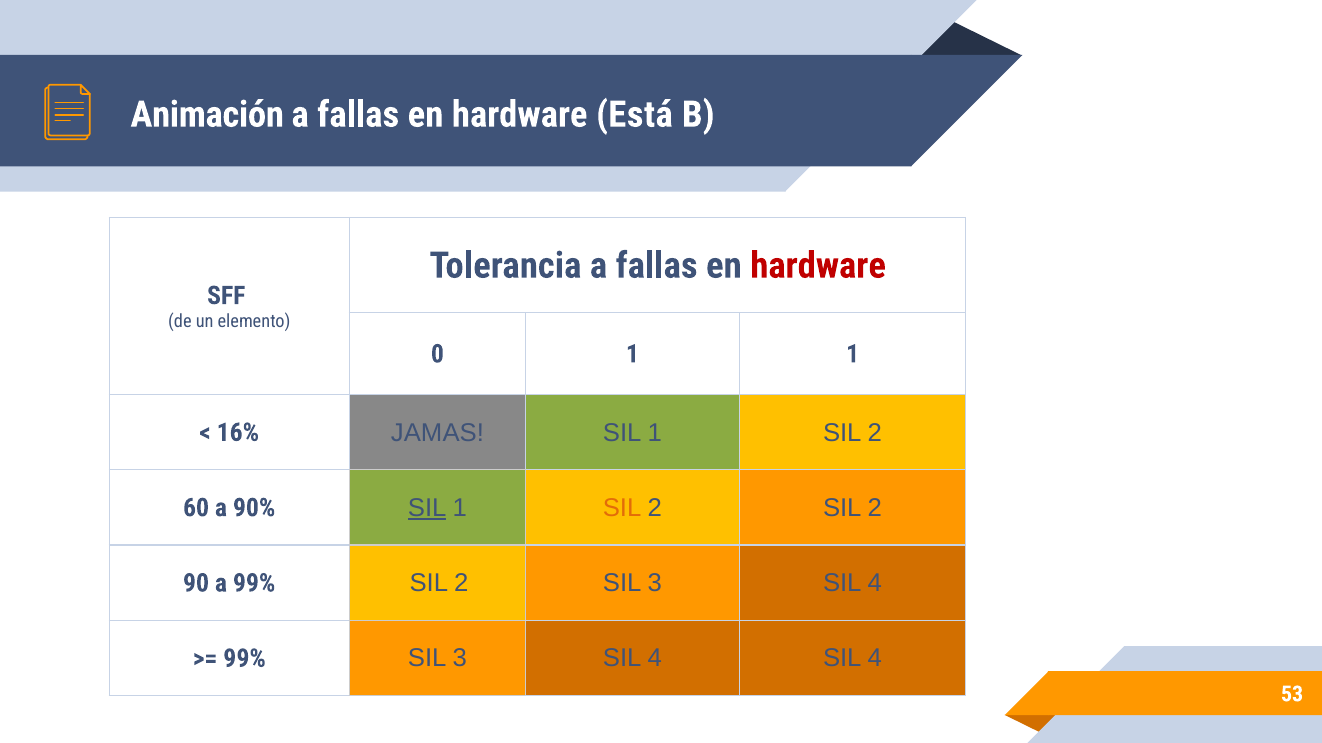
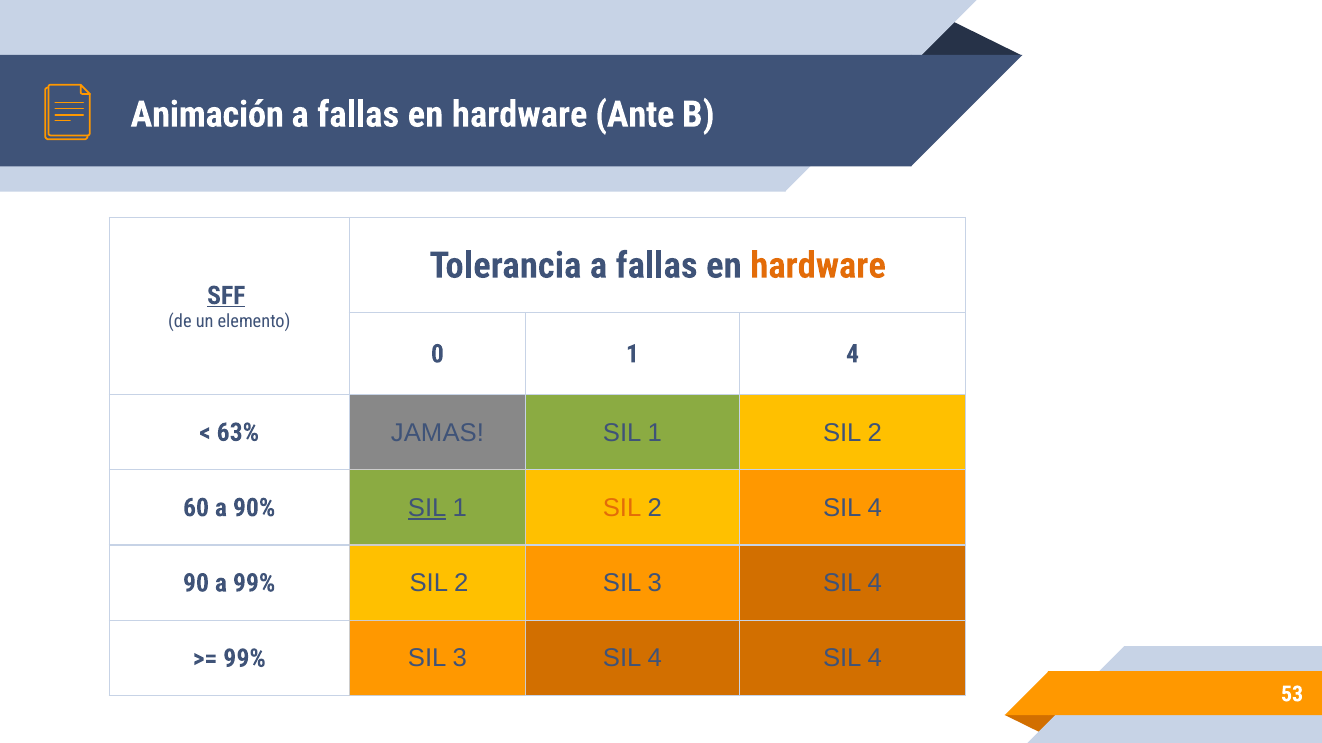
Está: Está -> Ante (635, 115)
hardware colour: red -> orange (818, 266)
SFF underline: none -> present (226, 296)
1 1: 1 -> 4 (853, 354)
16%: 16% -> 63% (238, 433)
2 SIL 2: 2 -> 4 (875, 508)
